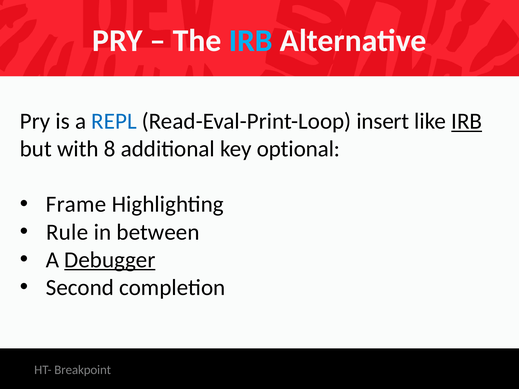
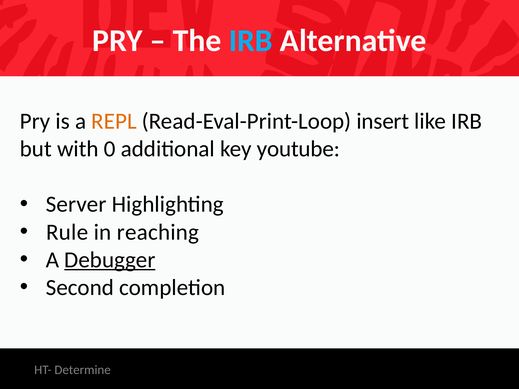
REPL colour: blue -> orange (114, 121)
IRB underline: present -> none (467, 121)
8: 8 -> 0 (110, 149)
optional: optional -> youtube (298, 149)
Frame: Frame -> Server (76, 205)
between: between -> reaching (158, 232)
Breakpoint: Breakpoint -> Determine (83, 370)
